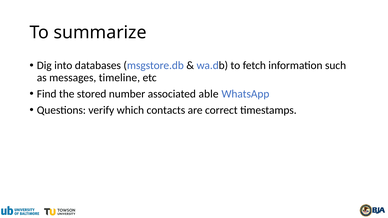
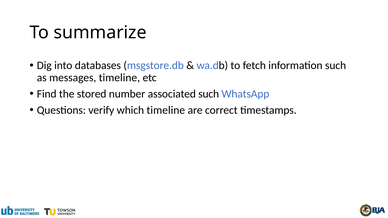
associated able: able -> such (209, 94)
which contacts: contacts -> timeline (166, 110)
